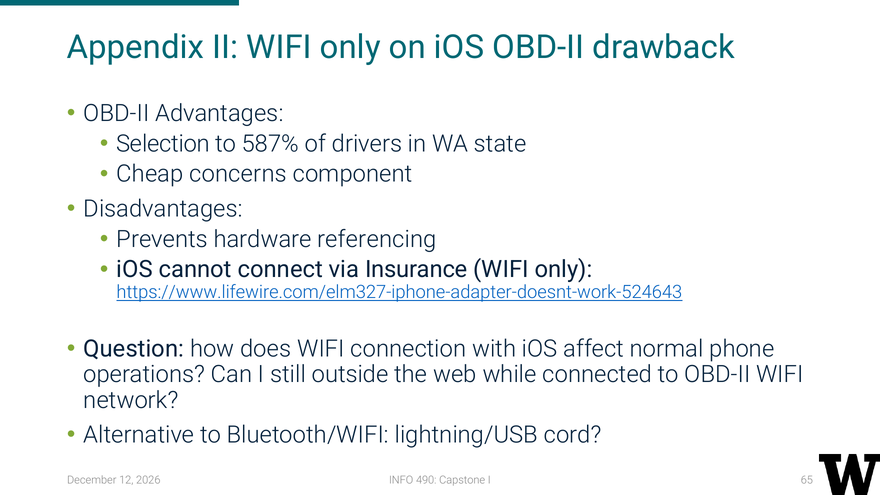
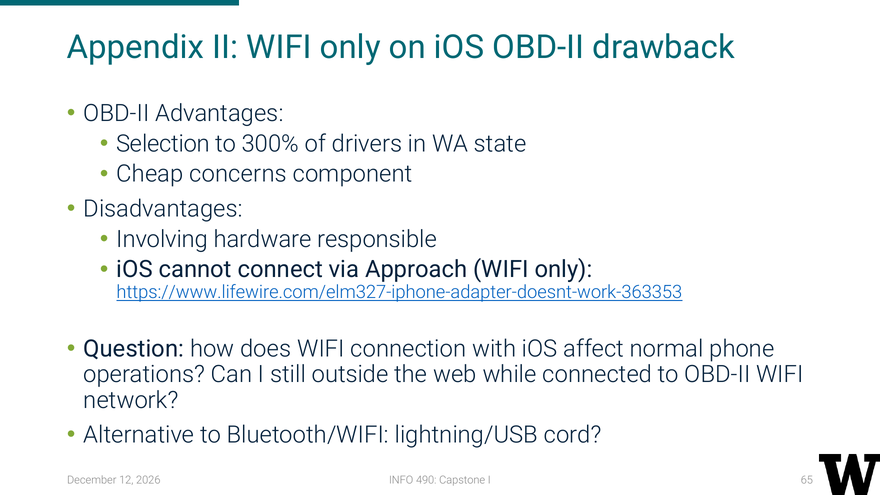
587%: 587% -> 300% (270, 144)
Prevents: Prevents -> Involving (162, 239)
referencing: referencing -> responsible (377, 239)
Insurance: Insurance -> Approach (416, 270)
https://www.lifewire.com/elm327-iphone-adapter-doesnt-work-524643: https://www.lifewire.com/elm327-iphone-adapter-doesnt-work-524643 -> https://www.lifewire.com/elm327-iphone-adapter-doesnt-work-363353 (399, 292)
